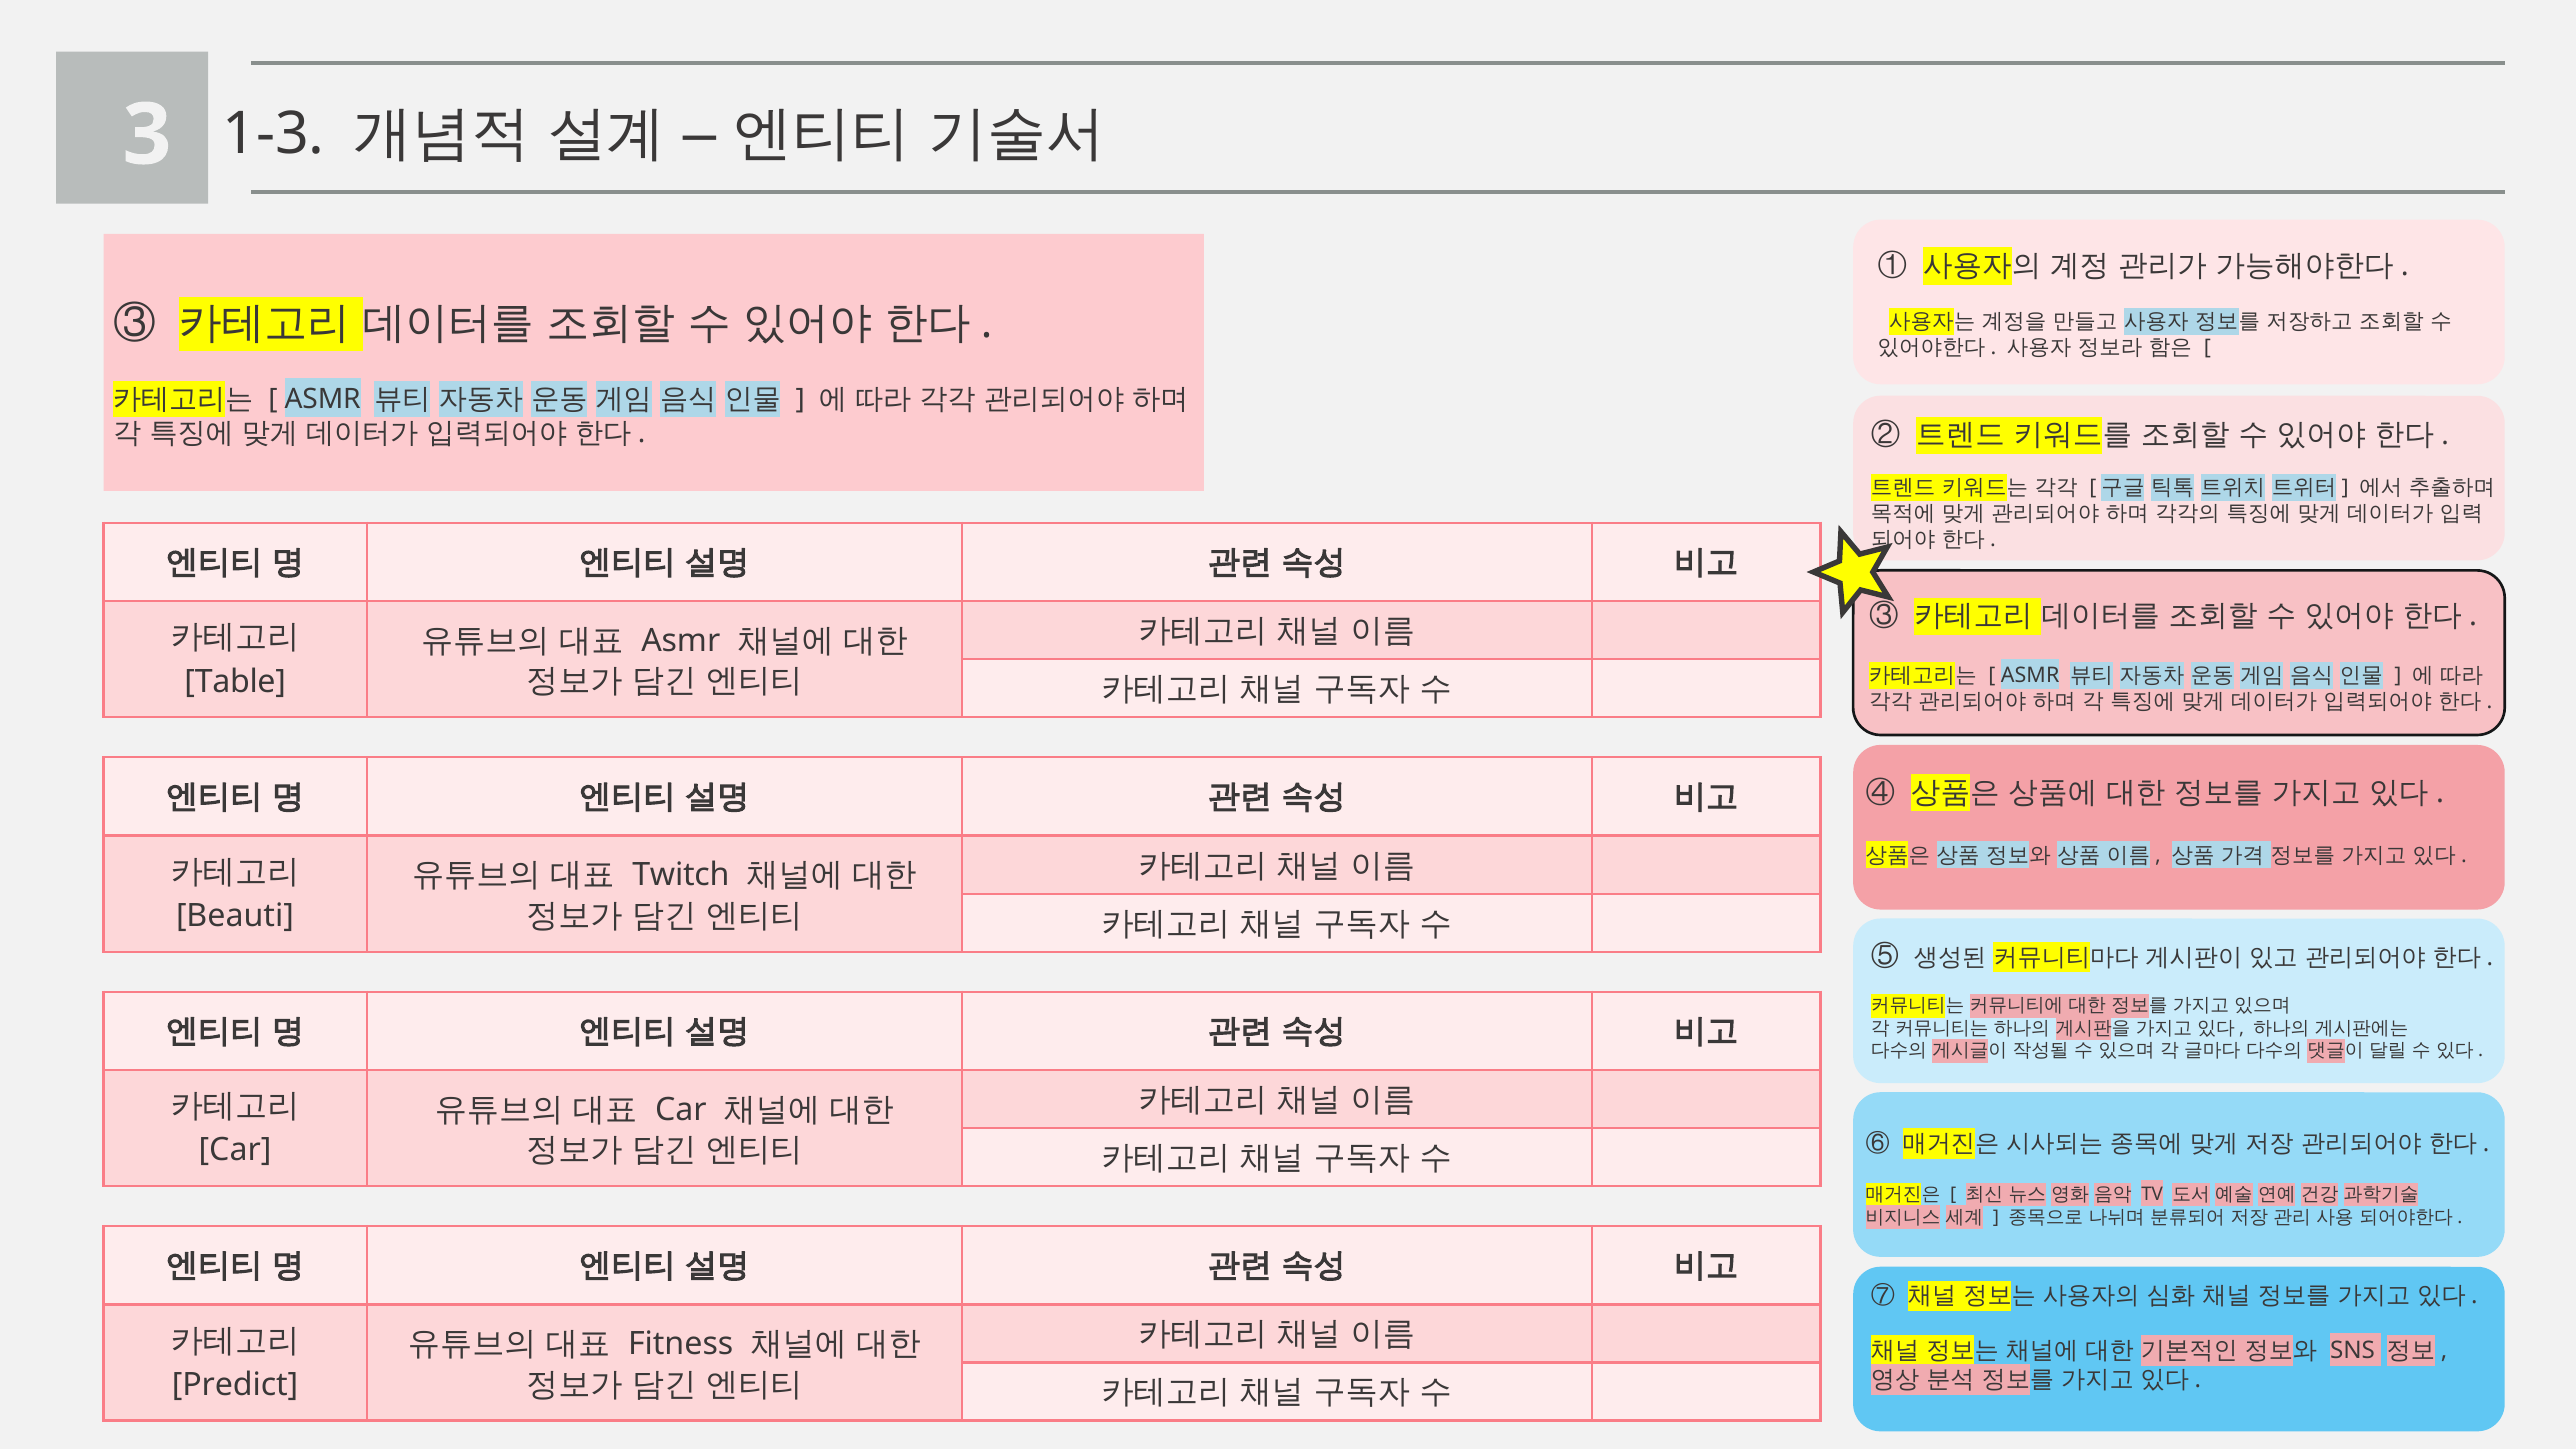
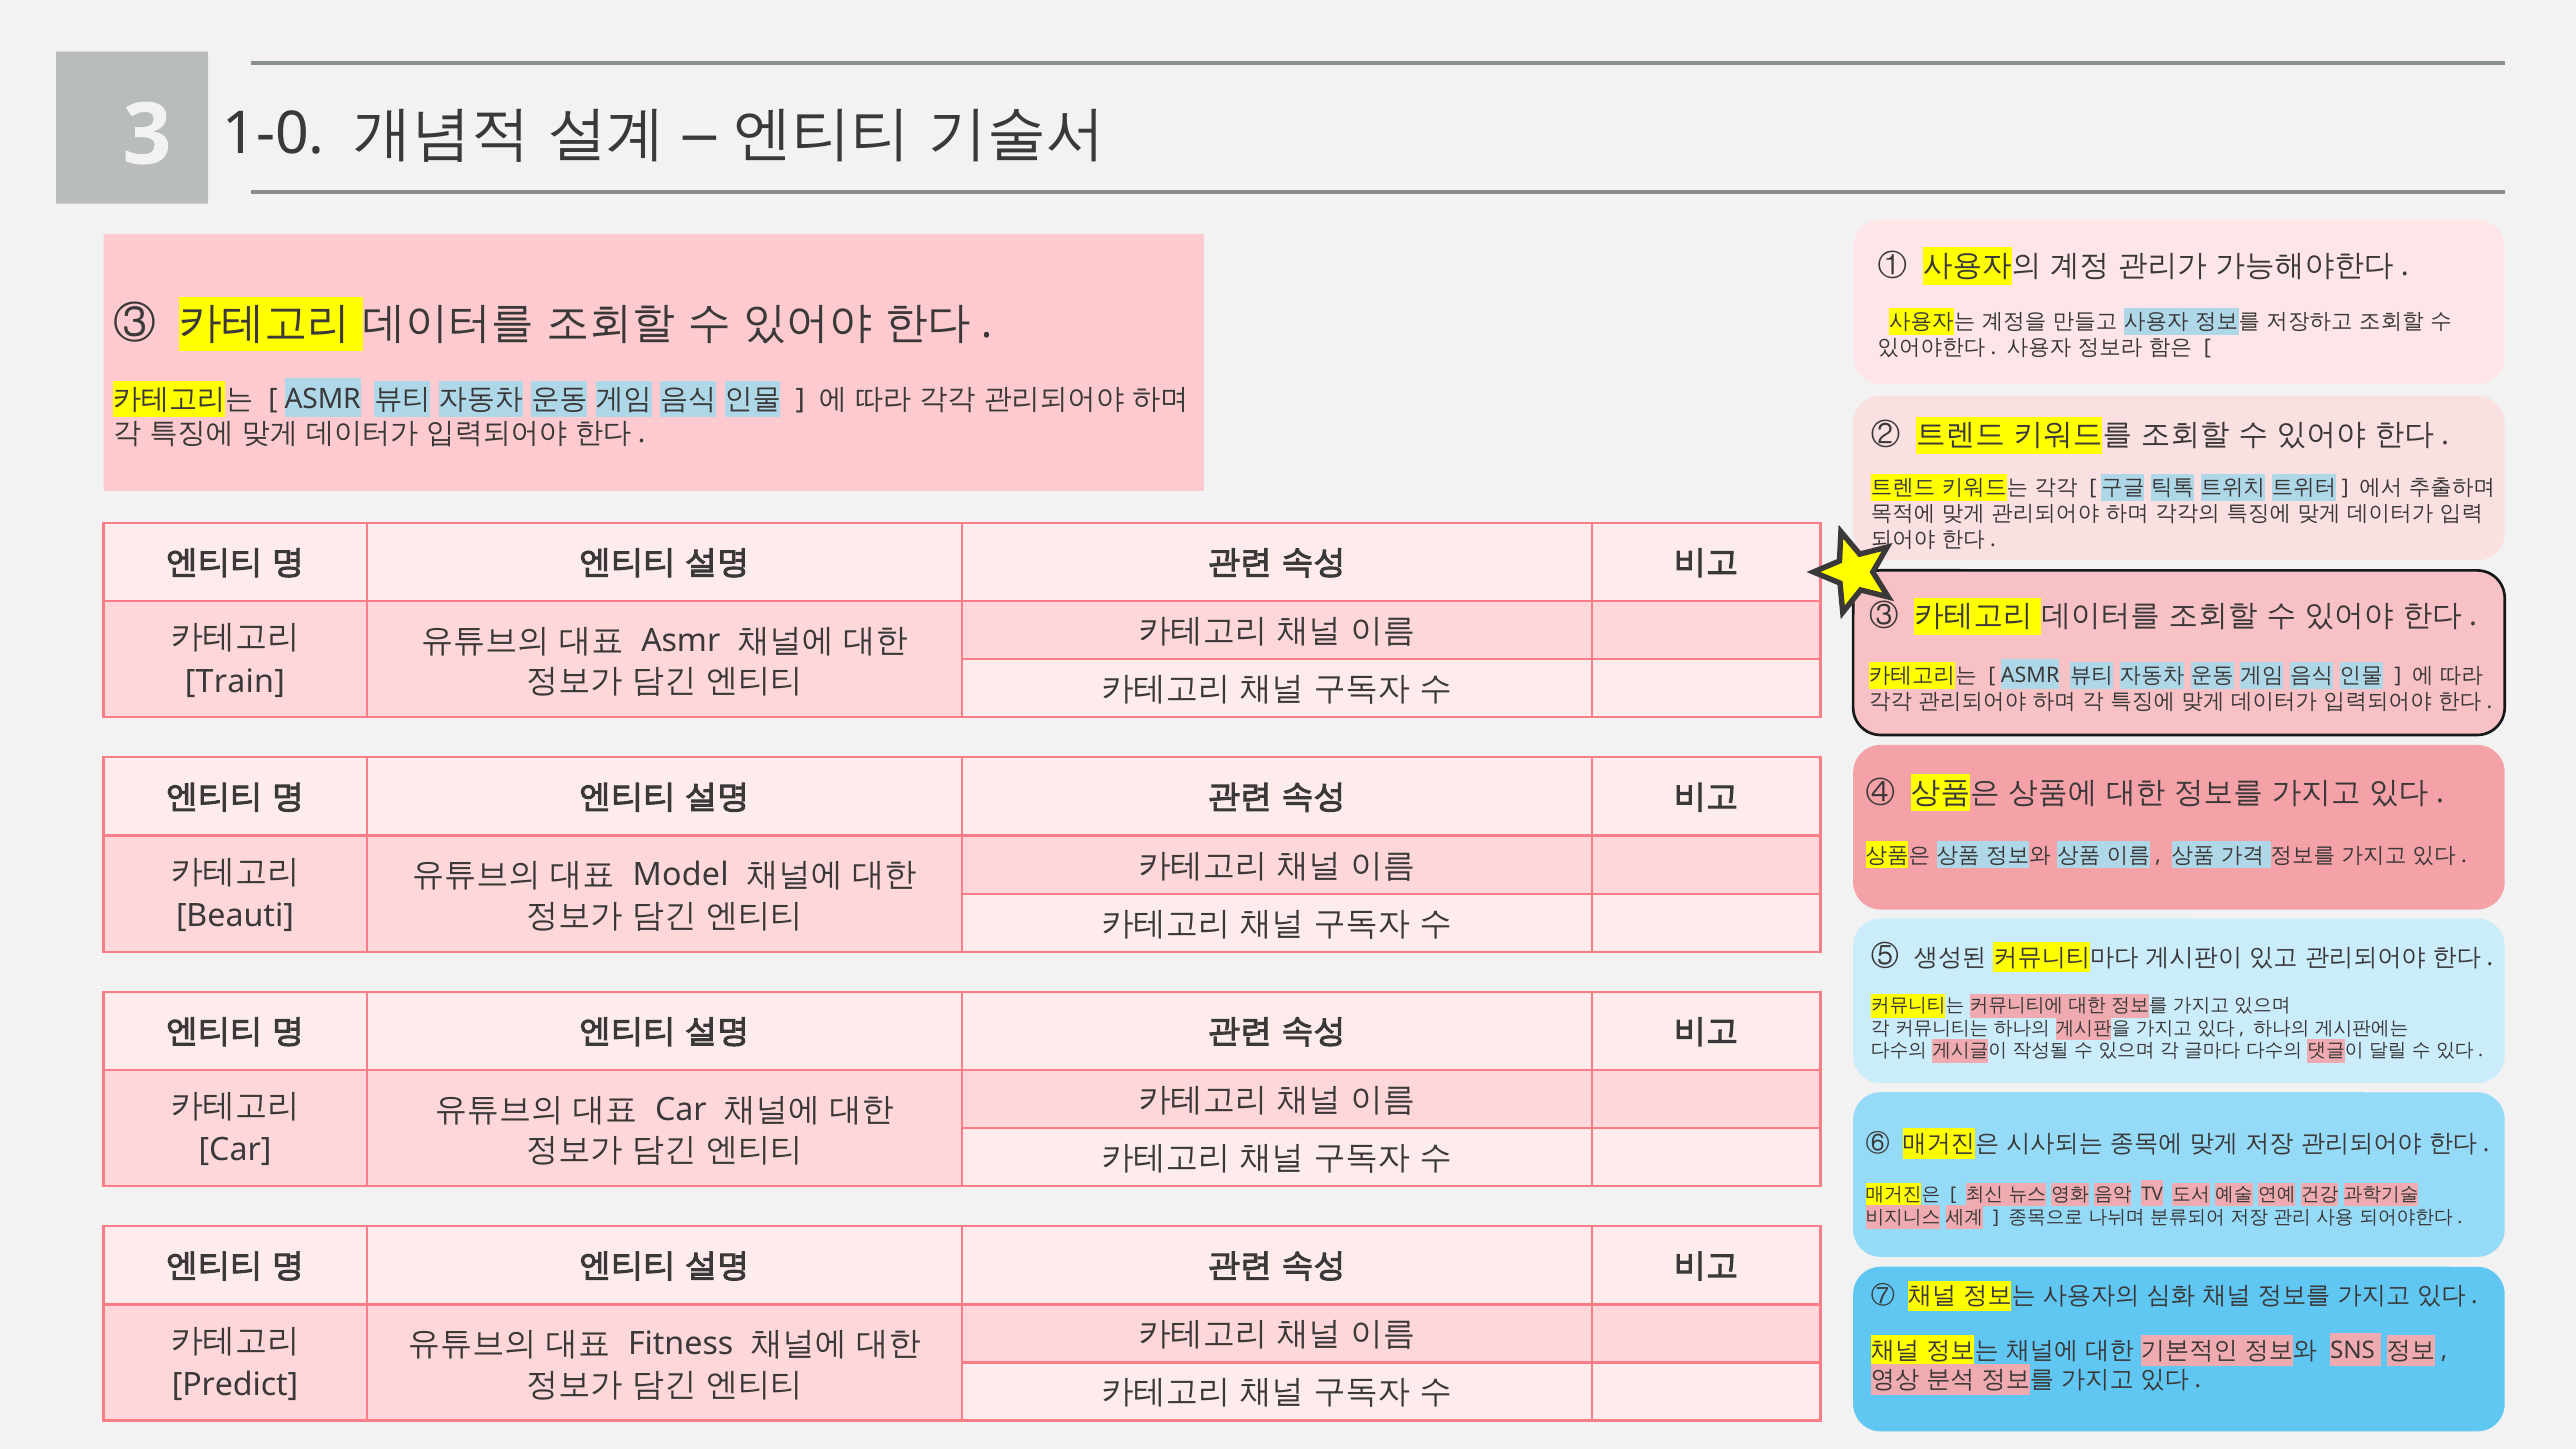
1-3: 1-3 -> 1-0 (274, 134)
Table: Table -> Train (235, 681)
Twitch: Twitch -> Model (681, 875)
